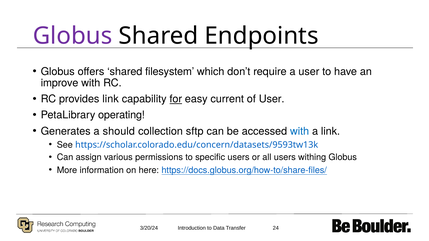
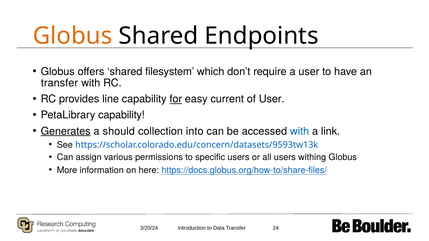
Globus colour: purple -> orange (73, 36)
improve: improve -> transfer (59, 83)
provides link: link -> line (111, 99)
PetaLibrary operating: operating -> capability (122, 115)
Generates underline: none -> present (66, 131)
sftp: sftp -> into (195, 131)
